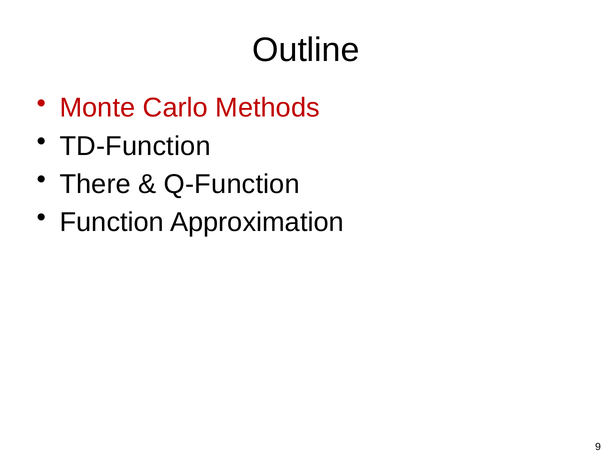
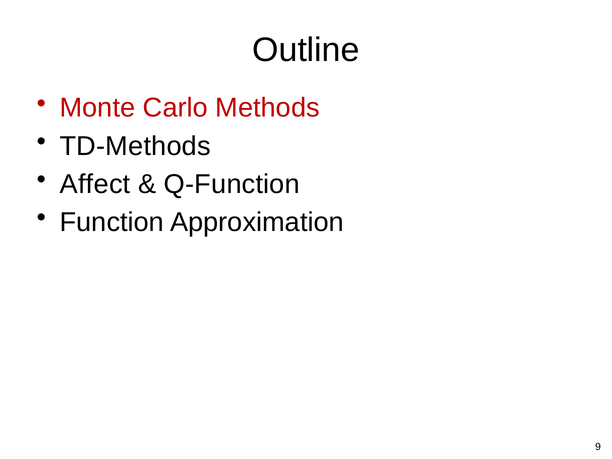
TD-Function: TD-Function -> TD-Methods (135, 146)
There: There -> Affect (95, 184)
